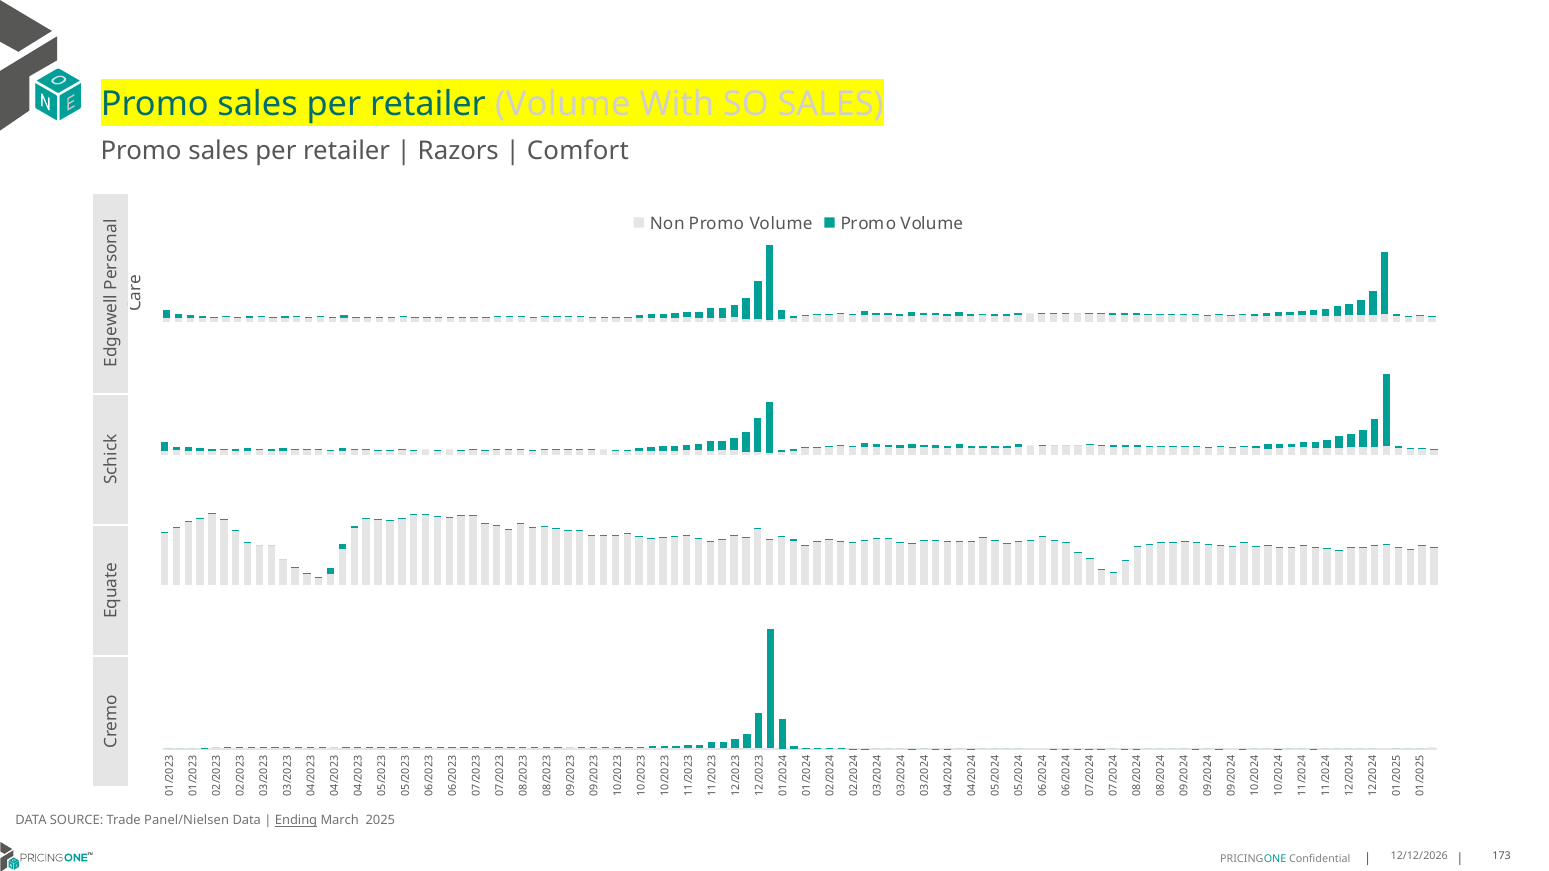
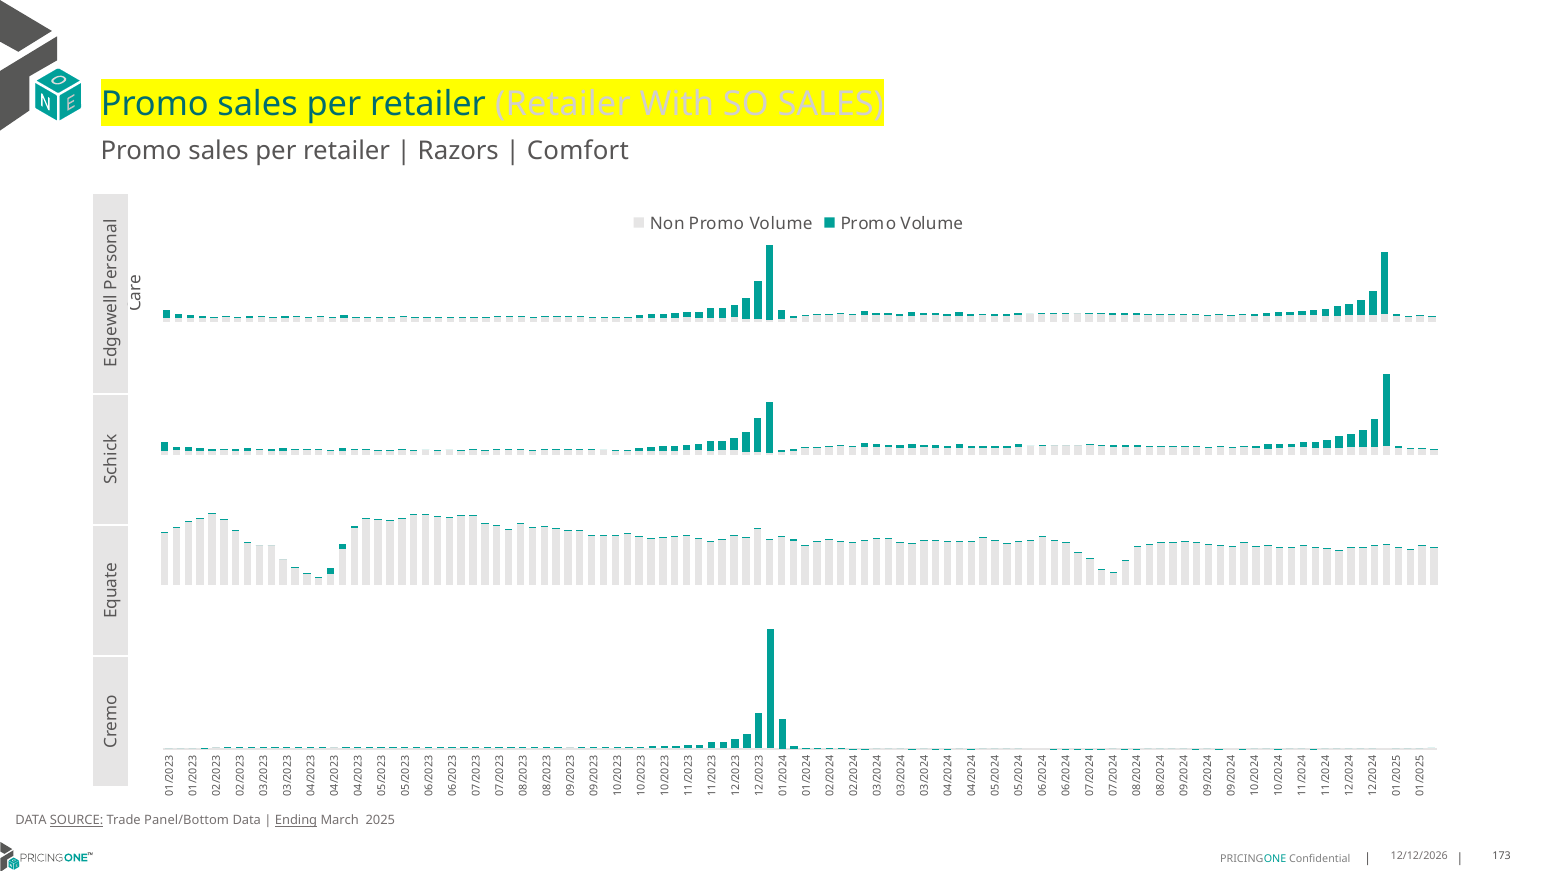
retailer Volume: Volume -> Retailer (563, 104)
SOURCE underline: none -> present (77, 821)
Panel/Nielsen: Panel/Nielsen -> Panel/Bottom (187, 821)
